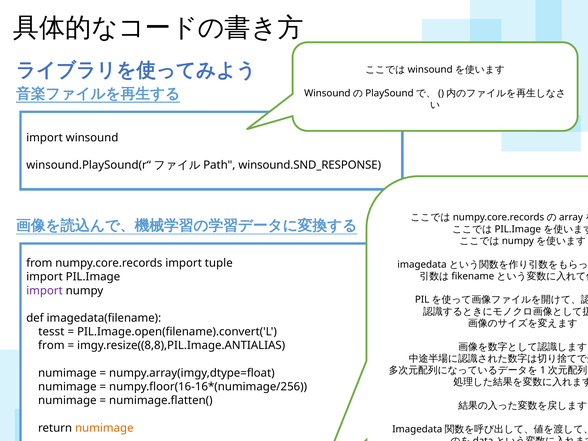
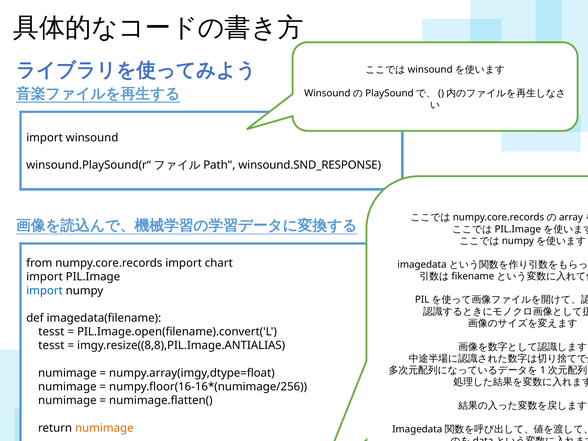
tuple: tuple -> chart (219, 263)
import colour: purple -> blue (44, 291)
from: from -> tesst (51, 346)
